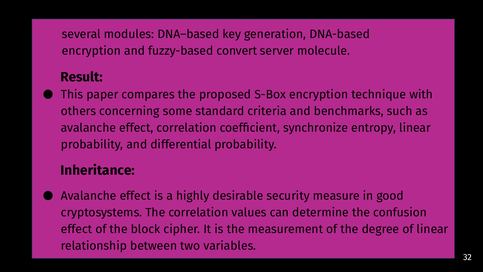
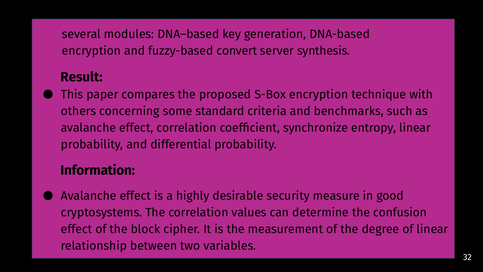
molecule: molecule -> synthesis (324, 51)
Inheritance: Inheritance -> Information (98, 170)
